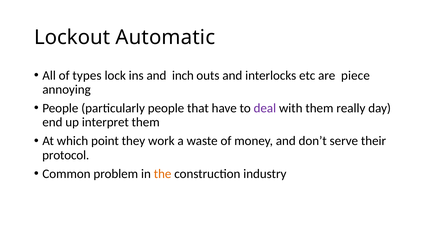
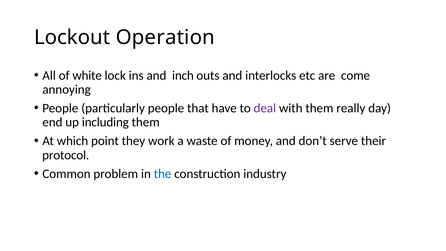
Automatic: Automatic -> Operation (165, 37)
types: types -> white (87, 75)
piece: piece -> come (356, 75)
interpret: interpret -> including (105, 122)
the colour: orange -> blue (163, 174)
